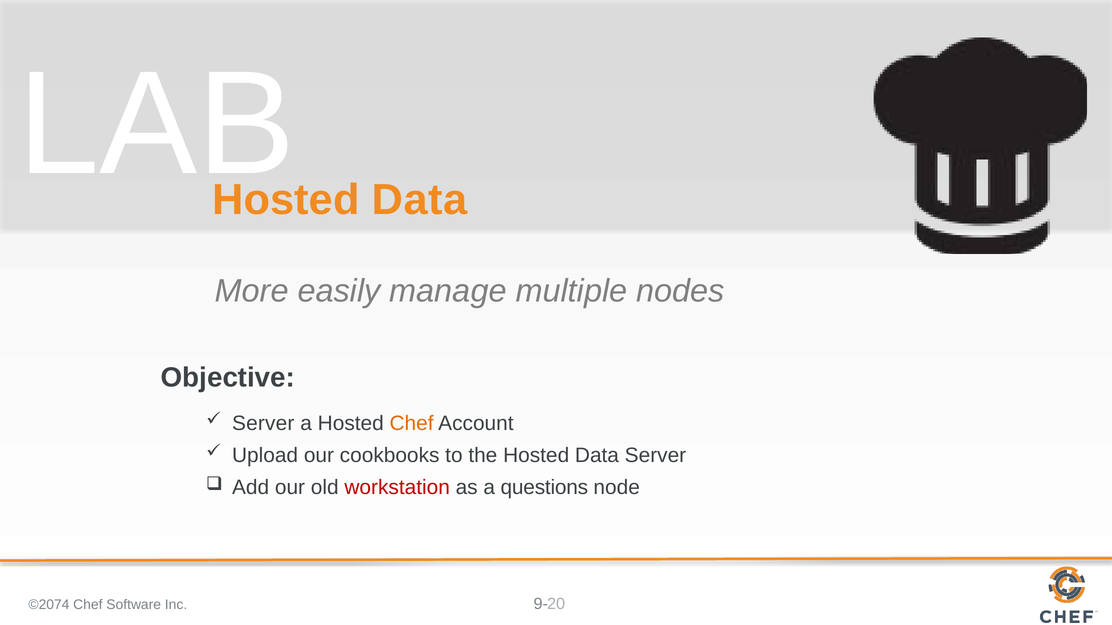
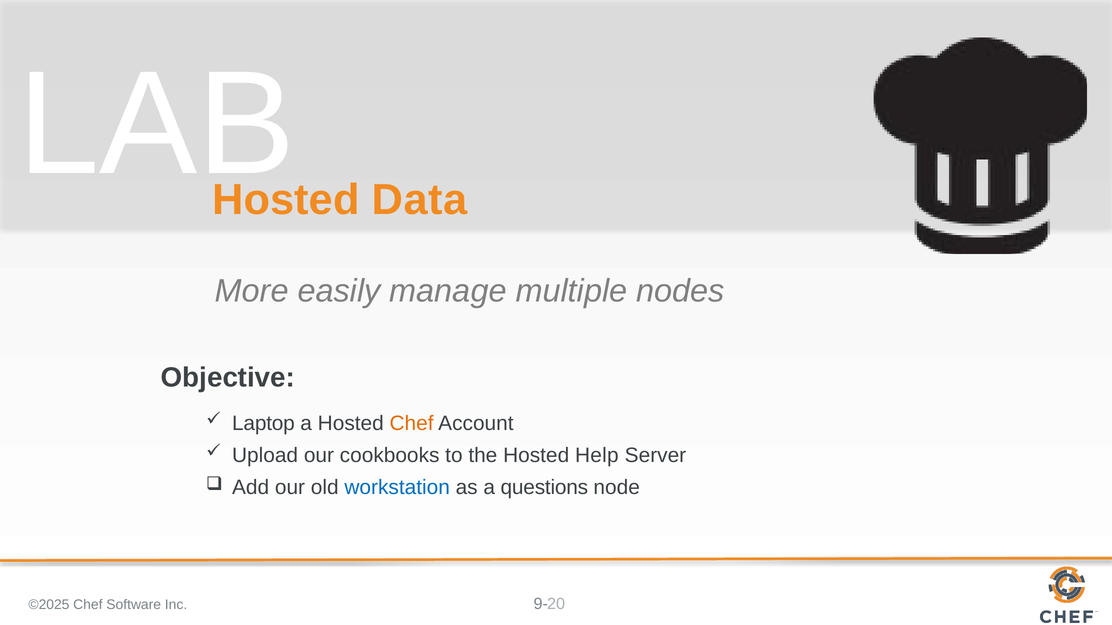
Server: Server -> Laptop (263, 424)
the Hosted Data: Data -> Help (597, 456)
workstation colour: red -> blue (397, 488)
©2074: ©2074 -> ©2025 (49, 605)
